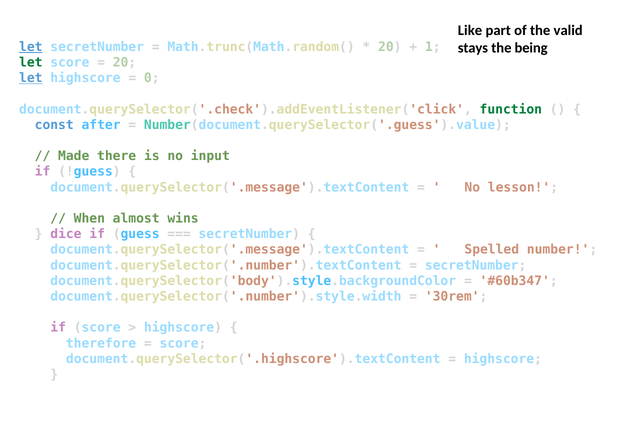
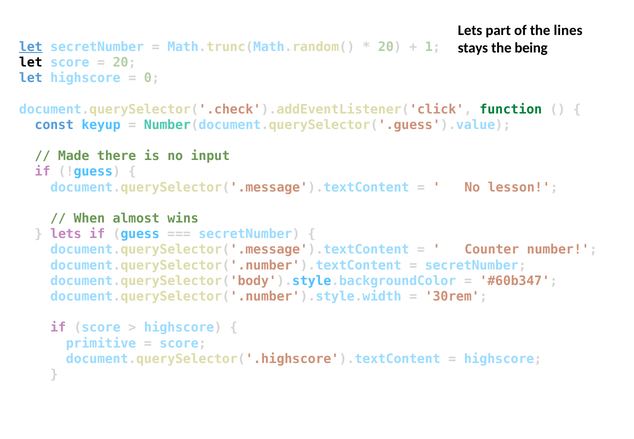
Like: Like -> Lets (470, 30)
valid: valid -> lines (568, 30)
let colour: green -> black (31, 62)
let underline: present -> none (31, 78)
after: after -> keyup (101, 125)
dice: dice -> lets (66, 234)
Spelled: Spelled -> Counter (492, 250)
therefore: therefore -> primitive (101, 343)
